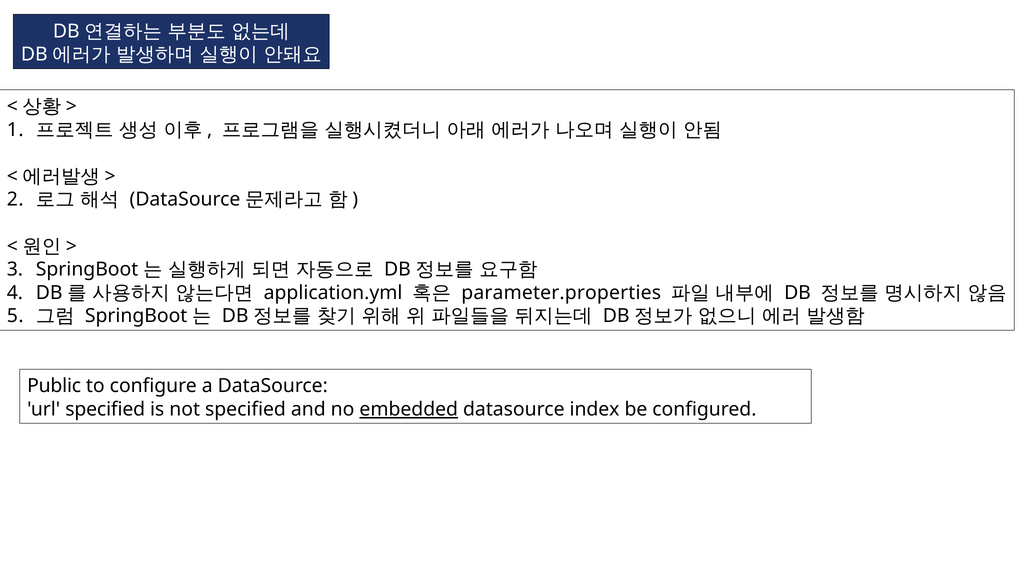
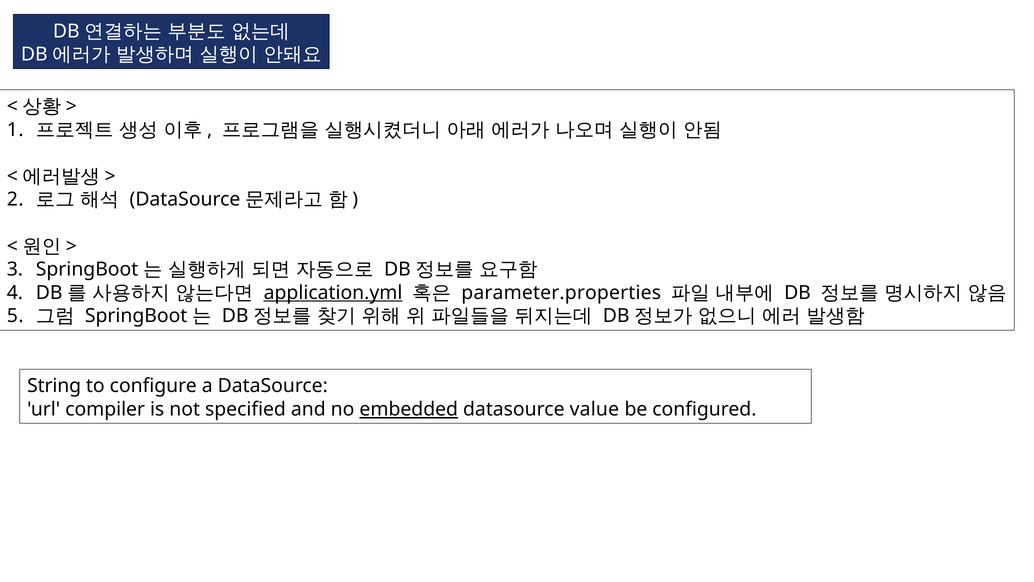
application.yml underline: none -> present (333, 292)
Public: Public -> String (54, 386)
url specified: specified -> compiler (105, 409)
index: index -> value (594, 409)
